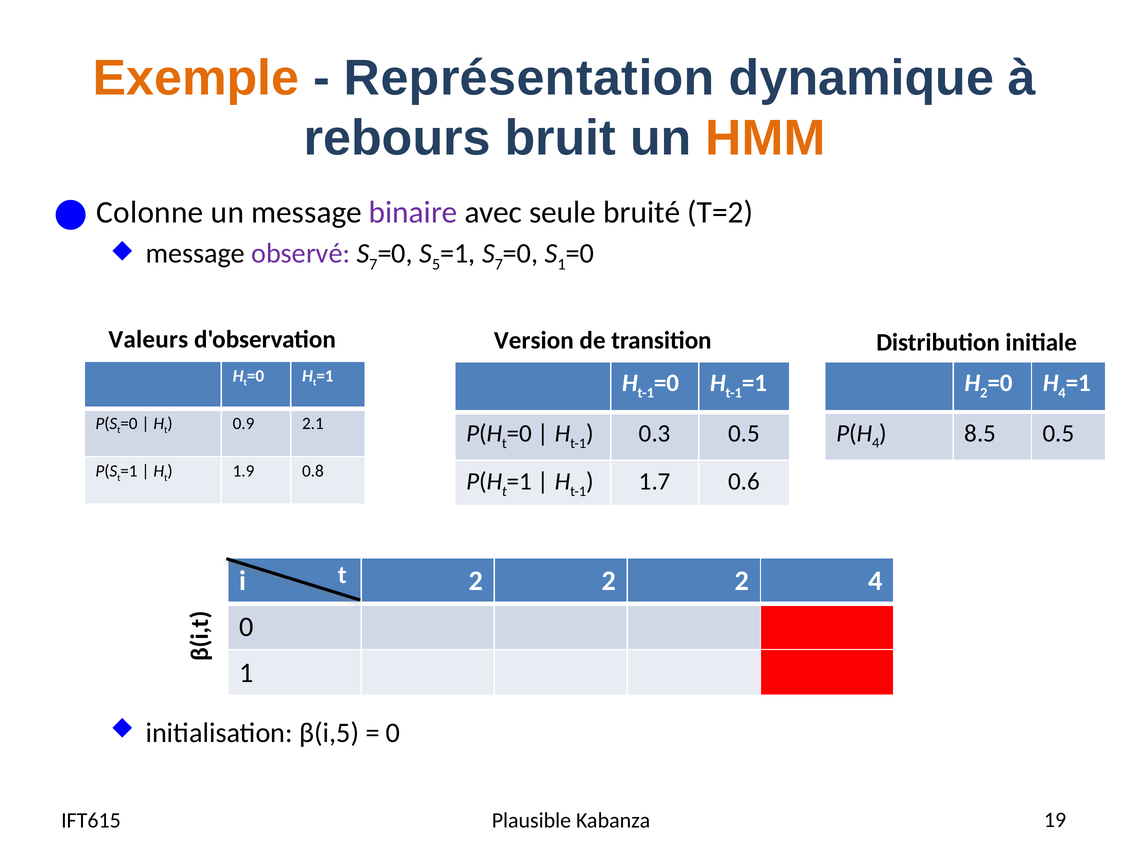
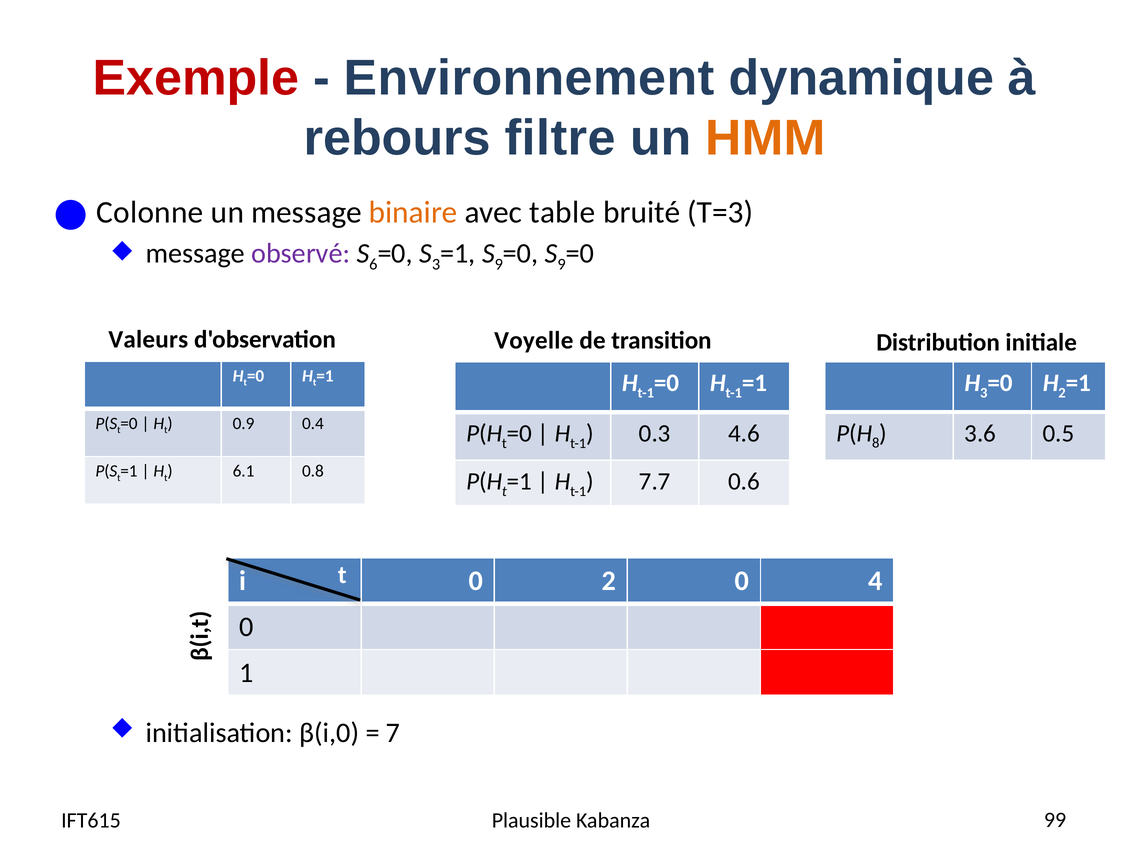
Exemple colour: orange -> red (196, 78)
Représentation: Représentation -> Environnement (529, 78)
bruit: bruit -> filtre (560, 138)
binaire colour: purple -> orange (413, 212)
seule: seule -> table (562, 212)
T=2: T=2 -> T=3 (720, 212)
7: 7 -> 6 (373, 264)
5: 5 -> 3 (436, 264)
7: 7 -> 9 (499, 264)
1: 1 -> 9 (562, 264)
Version: Version -> Voyelle (534, 340)
2: 2 -> 3 (984, 393)
4: 4 -> 2 (1062, 393)
2.1: 2.1 -> 0.4 (313, 423)
0.3 0.5: 0.5 -> 4.6 (744, 433)
4: 4 -> 8 (876, 443)
8.5: 8.5 -> 3.6 (980, 433)
1.9: 1.9 -> 6.1 (244, 471)
1.7: 1.7 -> 7.7 (655, 481)
2: 2 -> 0 (476, 581)
2: 2 -> 0 (742, 581)
β(i,5: β(i,5 -> β(i,0 (329, 733)
0: 0 -> 7 (393, 733)
19: 19 -> 99 (1055, 820)
